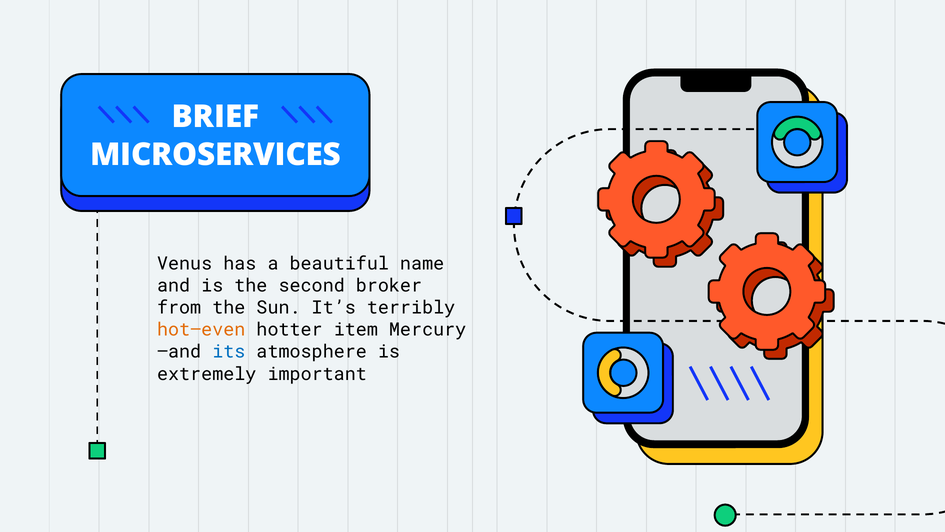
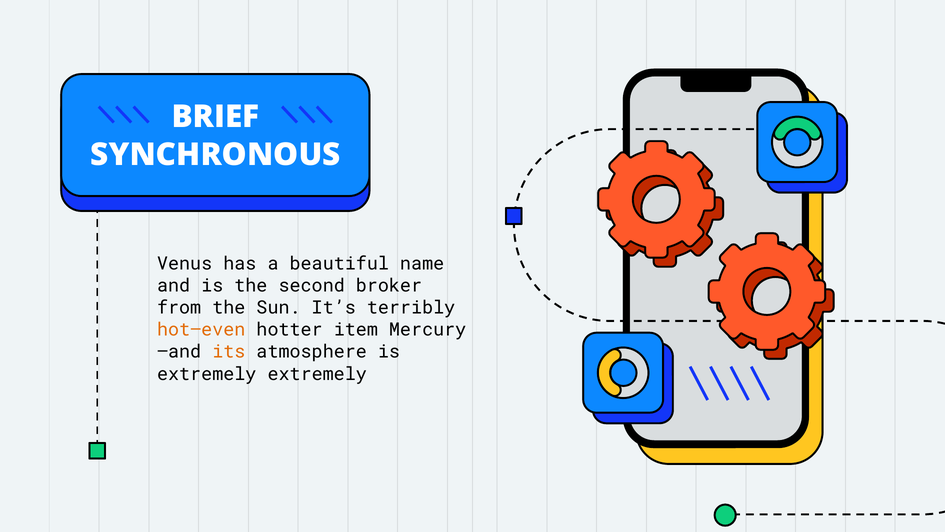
MICROSERVICES: MICROSERVICES -> SYNCHRONOUS (215, 155)
its colour: blue -> orange (229, 352)
extremely important: important -> extremely (317, 374)
